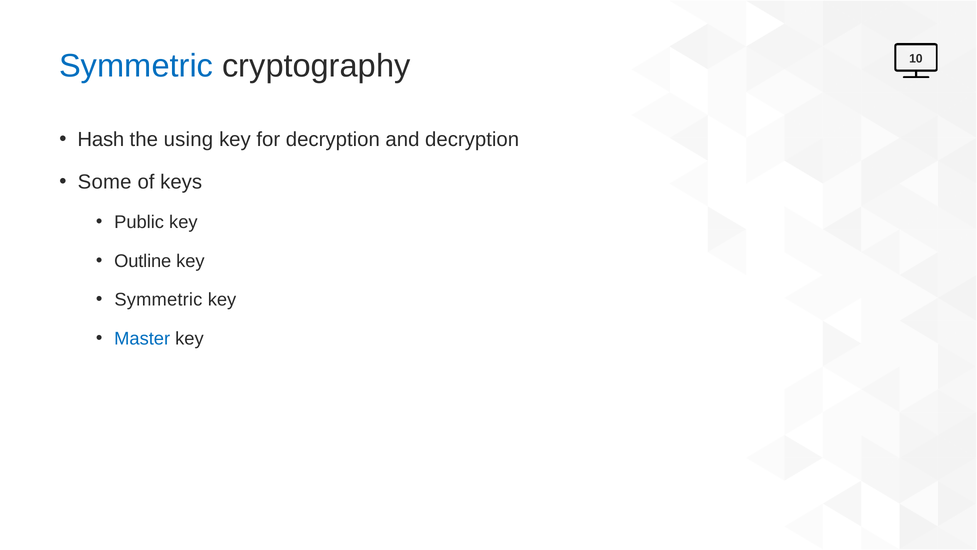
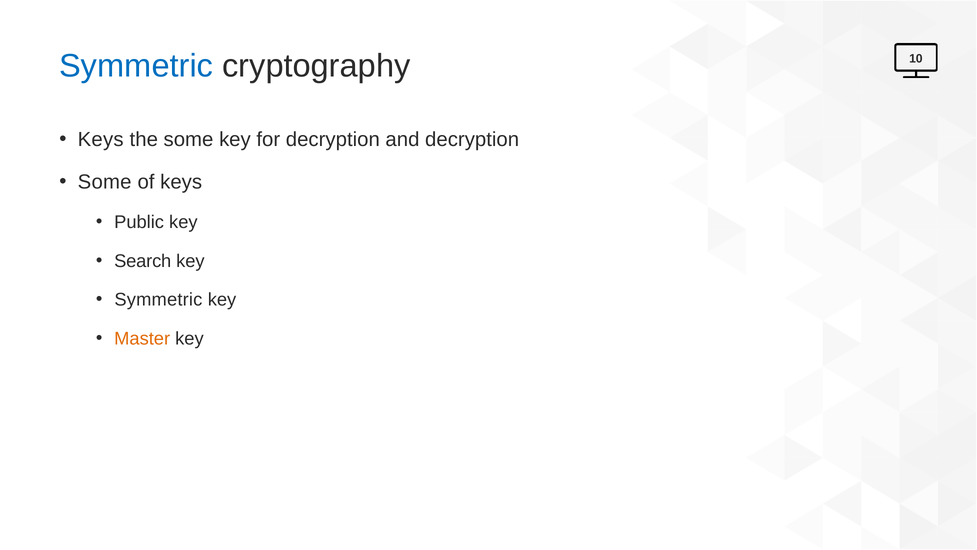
Hash: Hash -> Keys (101, 140)
the using: using -> some (189, 140)
Outline: Outline -> Search (143, 261)
Master colour: blue -> orange (142, 339)
